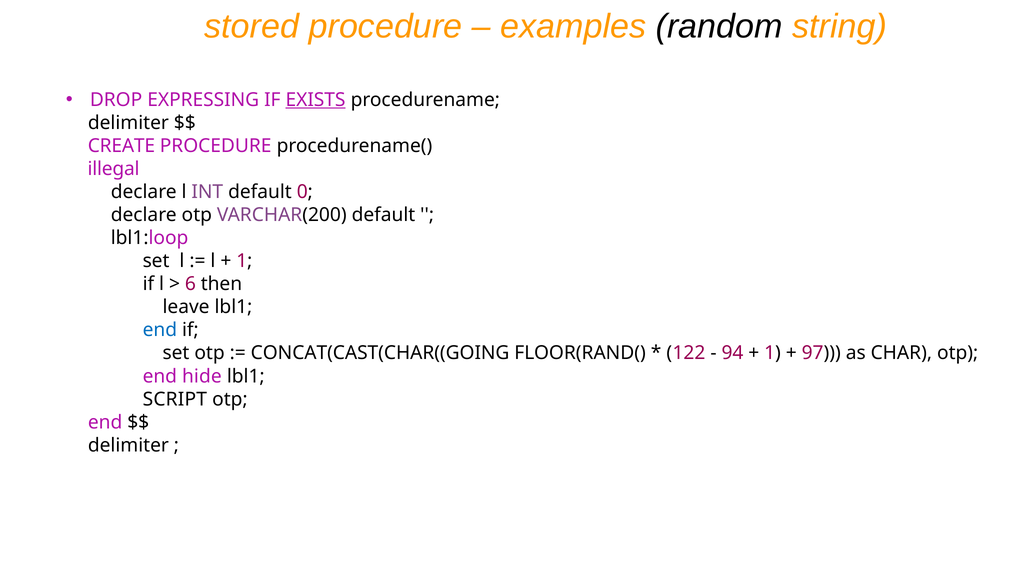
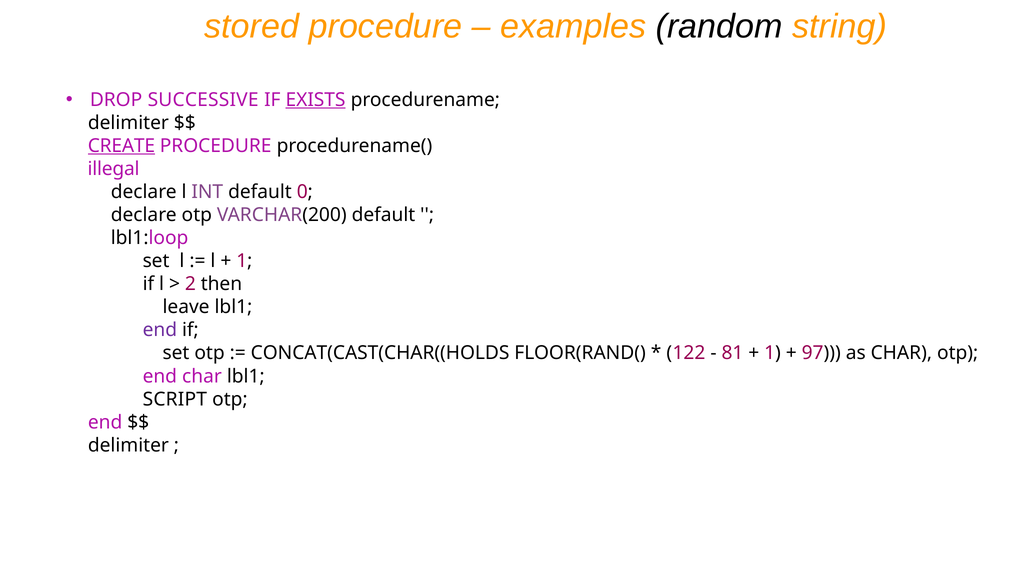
EXPRESSING: EXPRESSING -> SUCCESSIVE (203, 100)
CREATE underline: none -> present (121, 146)
6: 6 -> 2 (190, 284)
end colour: blue -> purple (160, 330)
CONCAT(CAST(CHAR((GOING: CONCAT(CAST(CHAR((GOING -> CONCAT(CAST(CHAR((HOLDS (380, 353)
94: 94 -> 81 (732, 353)
end hide: hide -> char (202, 376)
